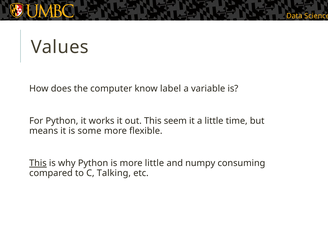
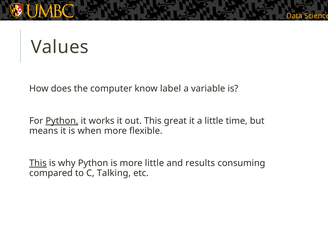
Python underline: none -> present (62, 121)
seem: seem -> great (175, 121)
some: some -> when (90, 131)
numpy: numpy -> results (200, 163)
